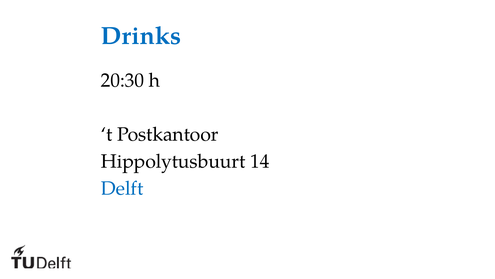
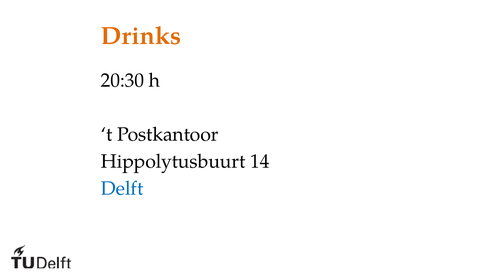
Drinks colour: blue -> orange (141, 36)
